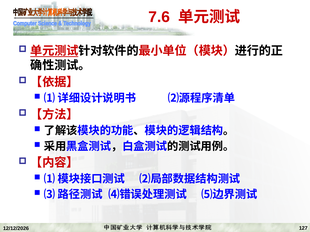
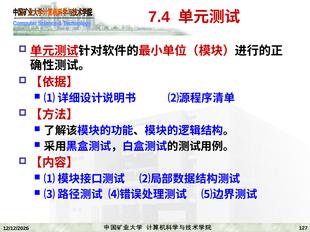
7.6: 7.6 -> 7.4 (159, 17)
